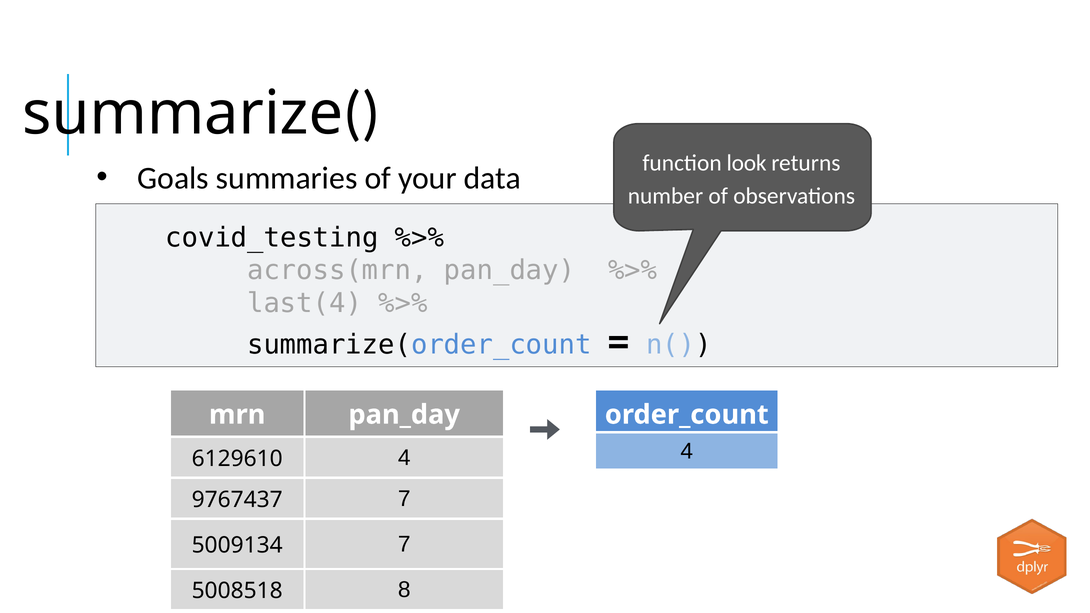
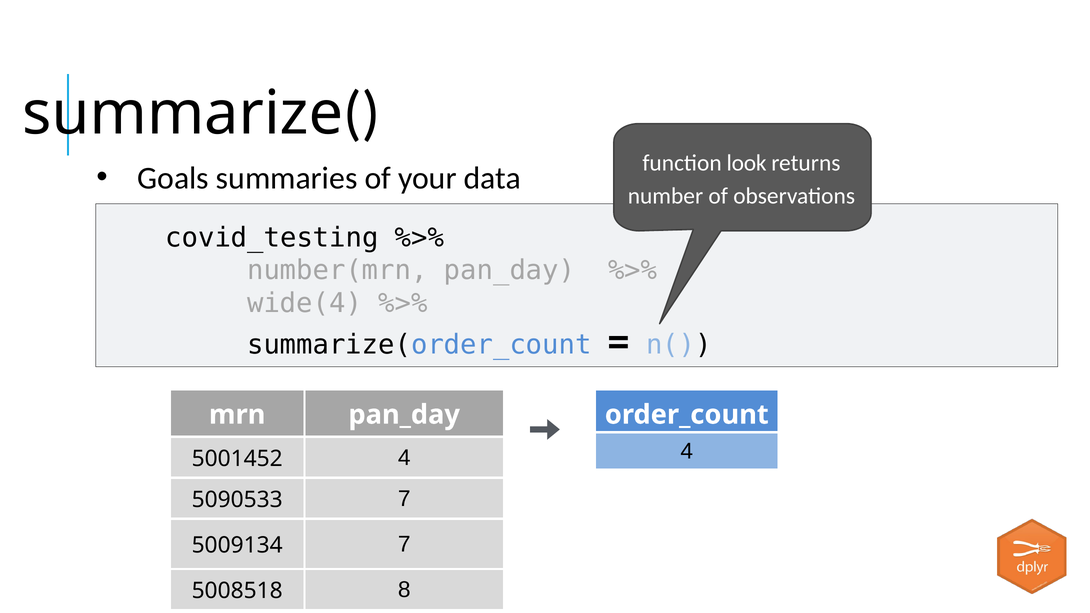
across(mrn: across(mrn -> number(mrn (337, 270)
last(4: last(4 -> wide(4 (305, 303)
6129610: 6129610 -> 5001452 (237, 459)
9767437: 9767437 -> 5090533 (237, 500)
